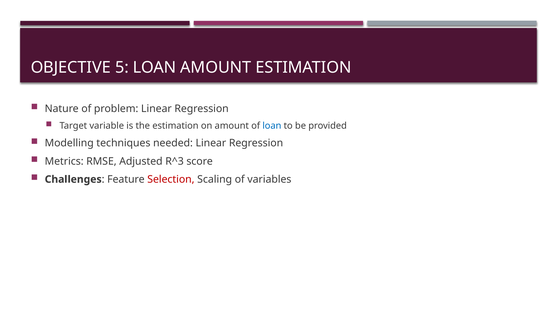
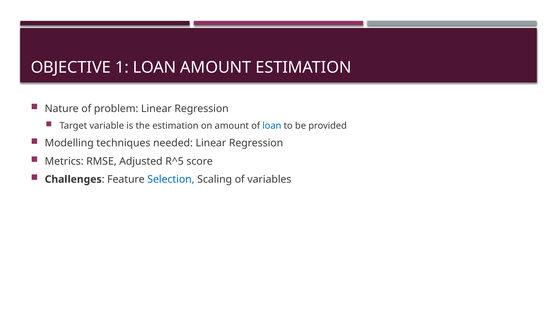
5: 5 -> 1 (122, 68)
R^3: R^3 -> R^5 (175, 161)
Selection colour: red -> blue (171, 180)
